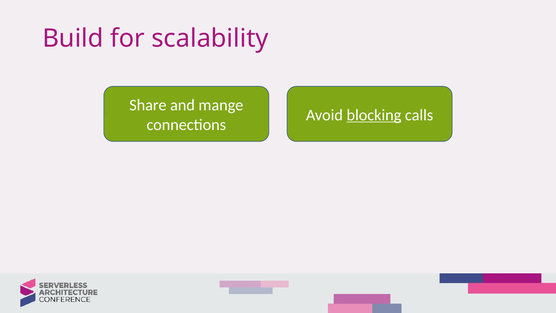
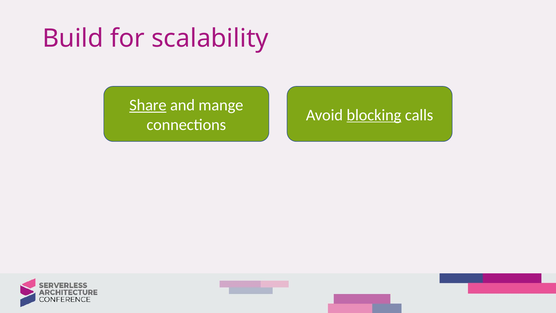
Share underline: none -> present (148, 105)
